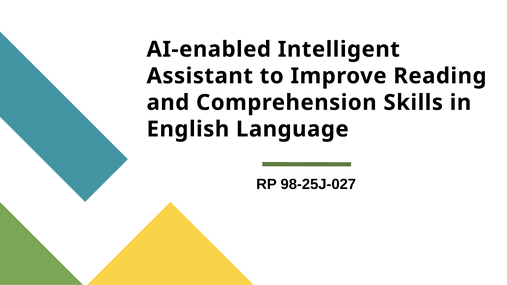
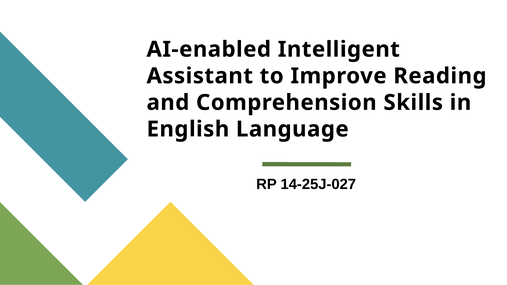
98-25J-027: 98-25J-027 -> 14-25J-027 (318, 184)
